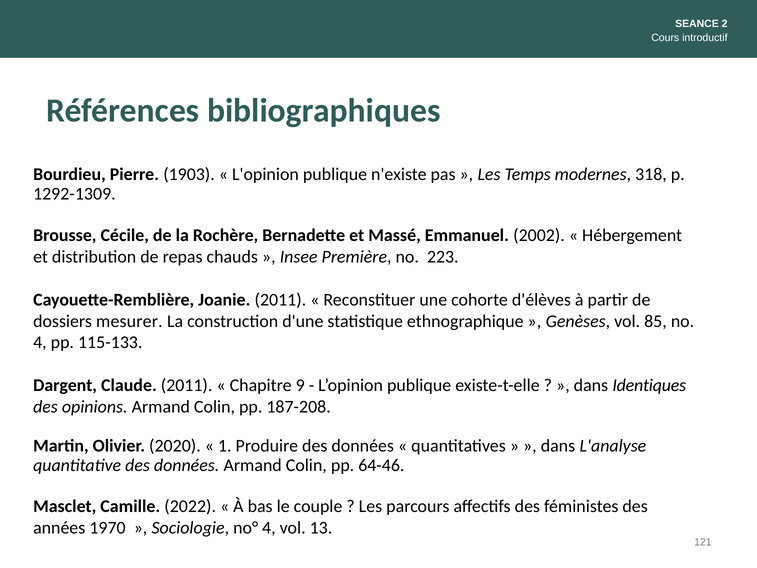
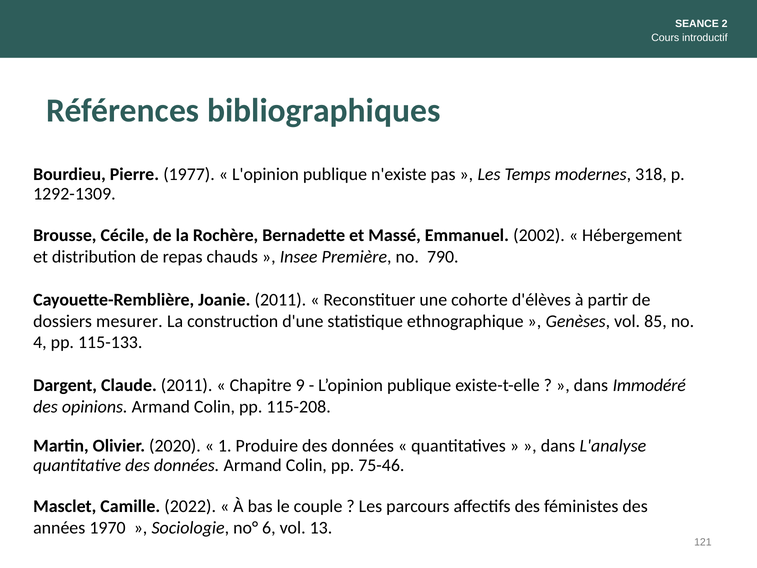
1903: 1903 -> 1977 (189, 174)
223: 223 -> 790 (443, 257)
Identiques: Identiques -> Immodéré (649, 385)
187-208: 187-208 -> 115-208 (299, 407)
64-46: 64-46 -> 75-46 (381, 465)
no° 4: 4 -> 6 (269, 528)
